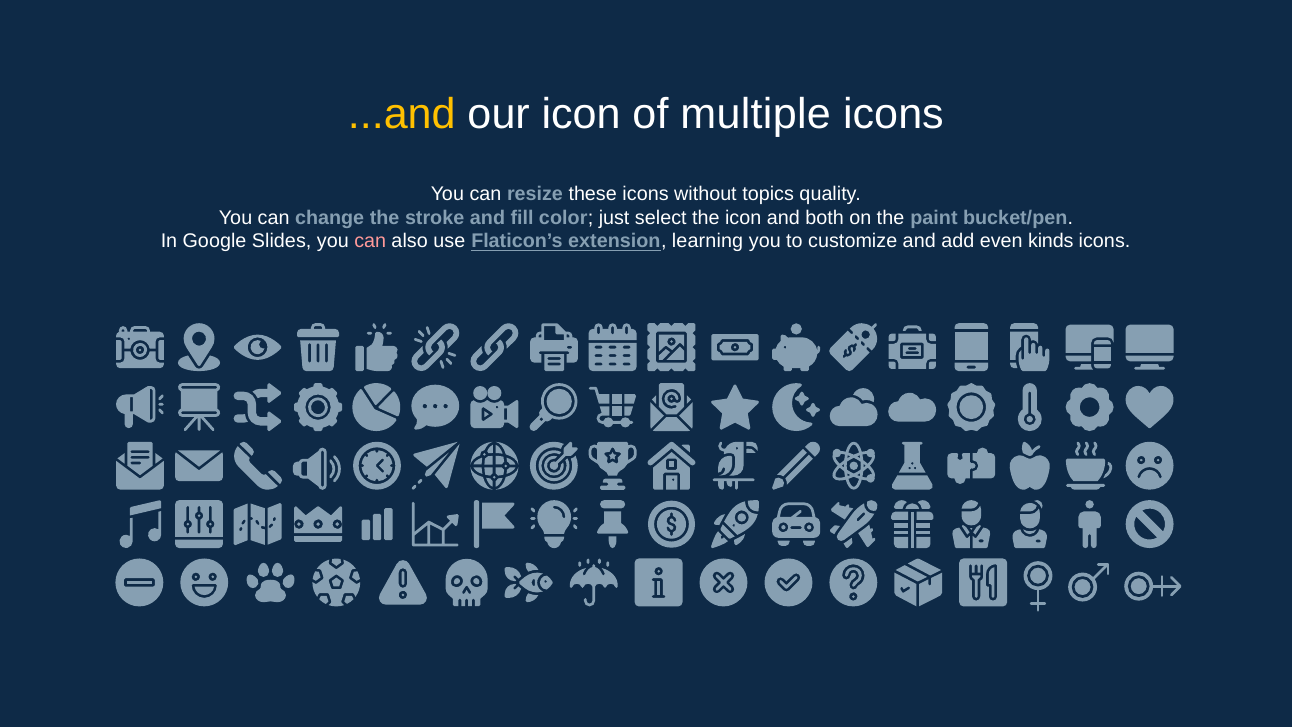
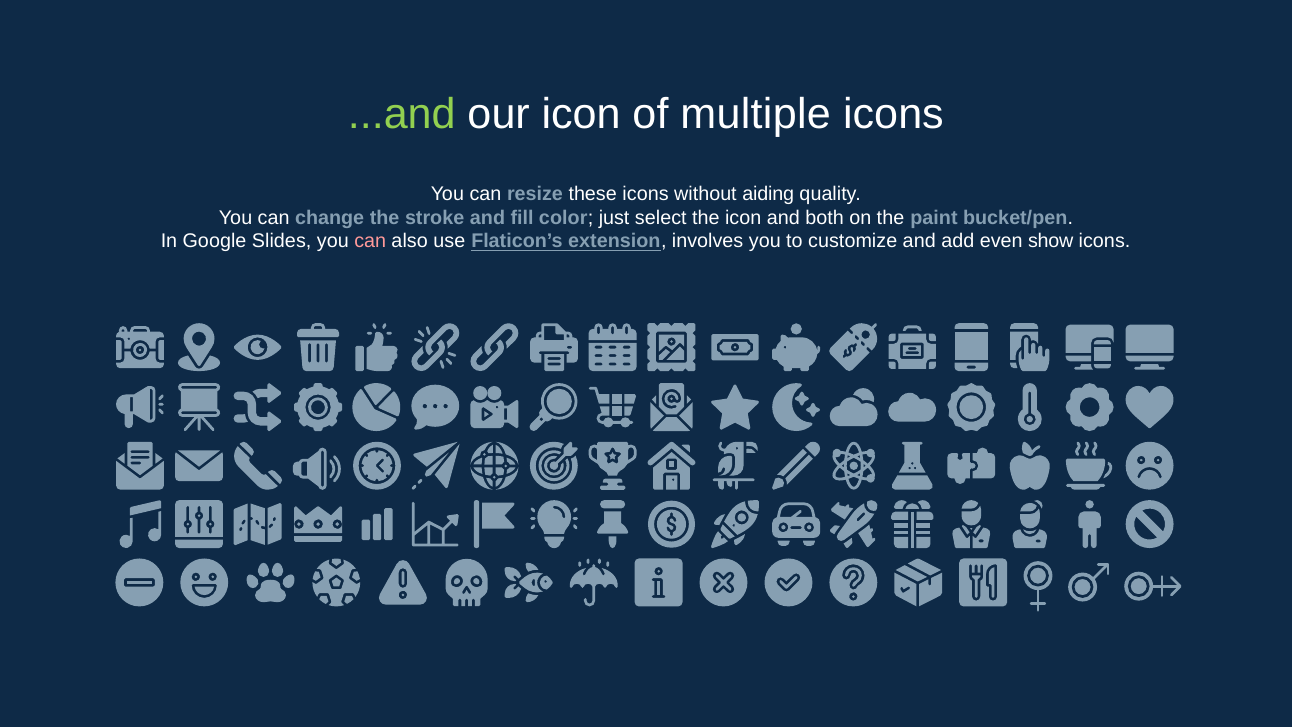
...and colour: yellow -> light green (402, 114)
topics: topics -> aiding (768, 194)
learning: learning -> involves (708, 241)
kinds: kinds -> show (1051, 241)
